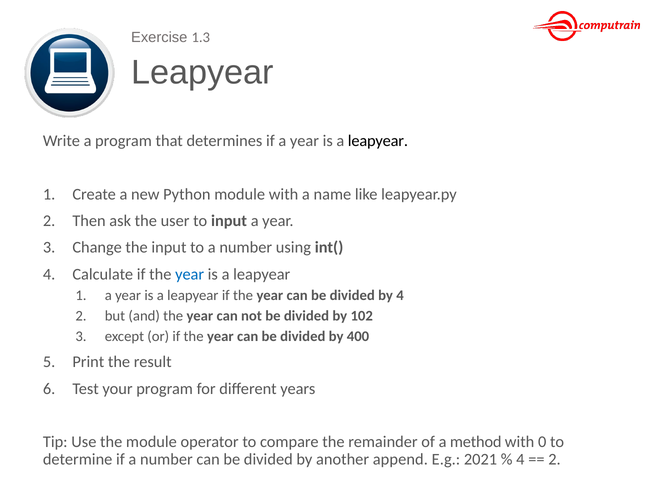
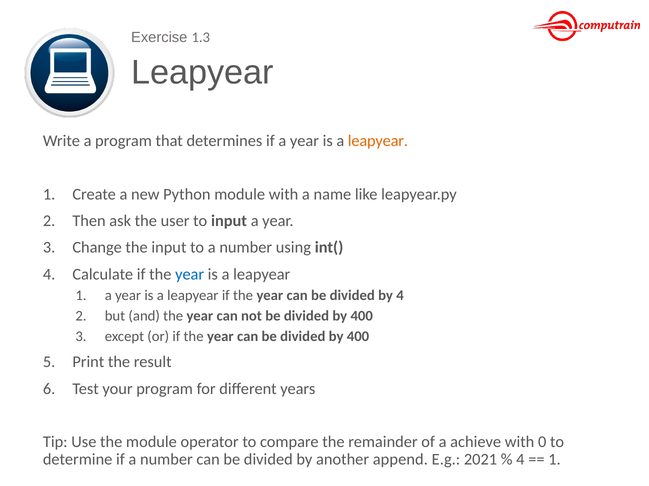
leapyear colour: black -> orange (378, 141)
102: 102 -> 400 (362, 316)
method: method -> achieve (476, 443)
2: 2 -> 1 (554, 460)
